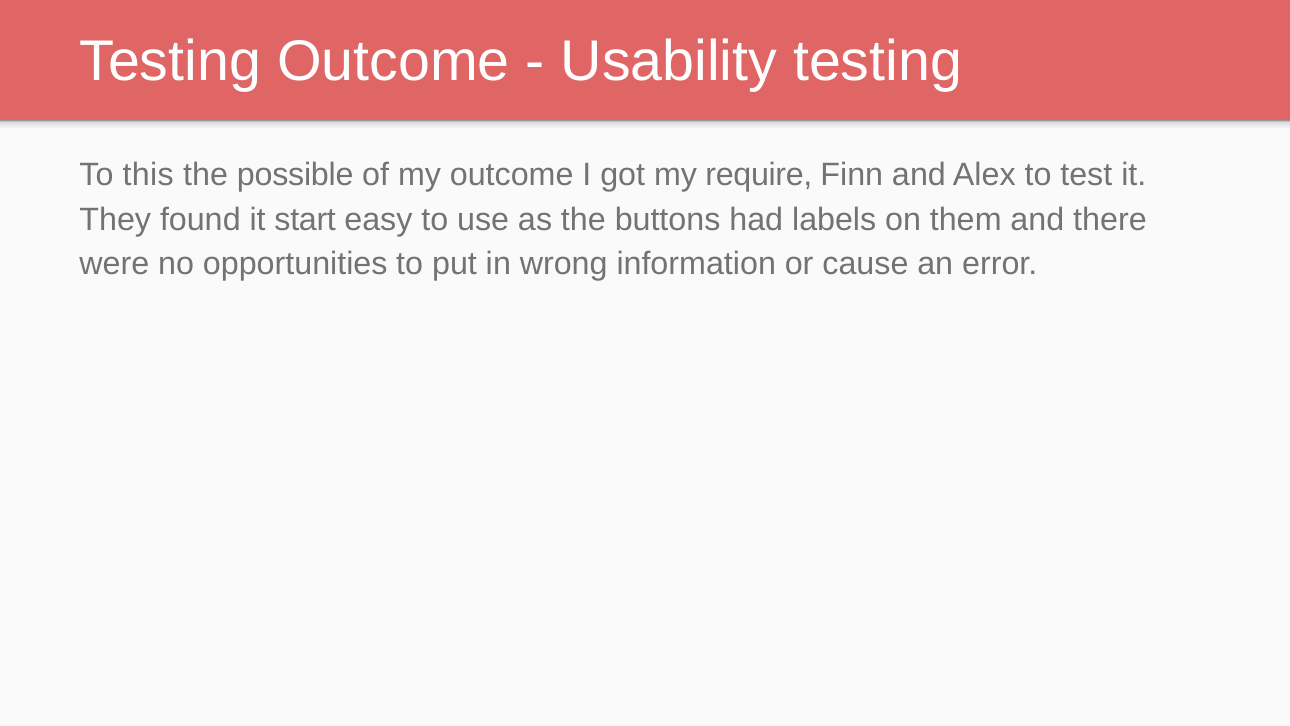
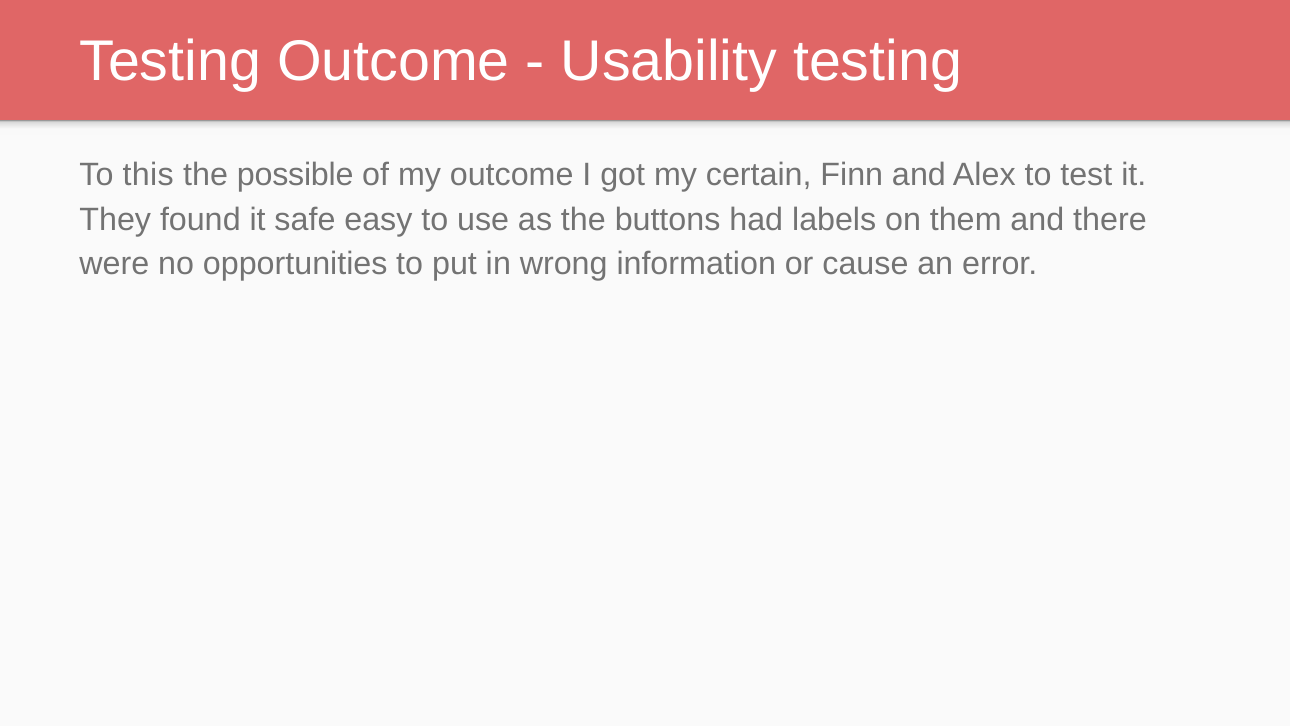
require: require -> certain (759, 175)
start: start -> safe (305, 220)
